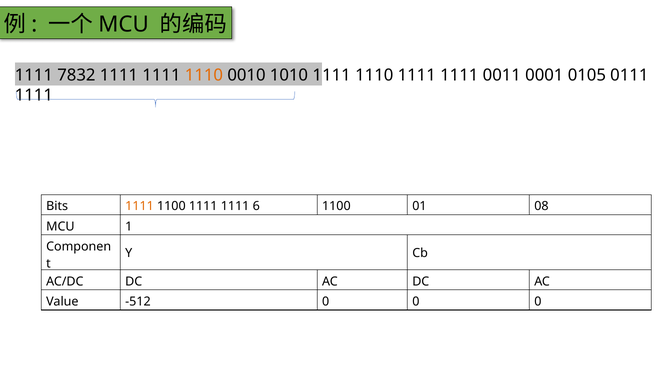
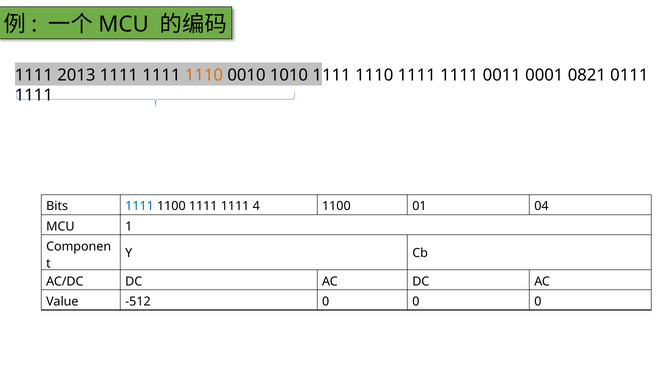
7832: 7832 -> 2013 (76, 75)
0105: 0105 -> 0821 (587, 75)
1111 colour: orange -> blue (140, 206)
6: 6 -> 4 (256, 206)
08: 08 -> 04 (541, 206)
